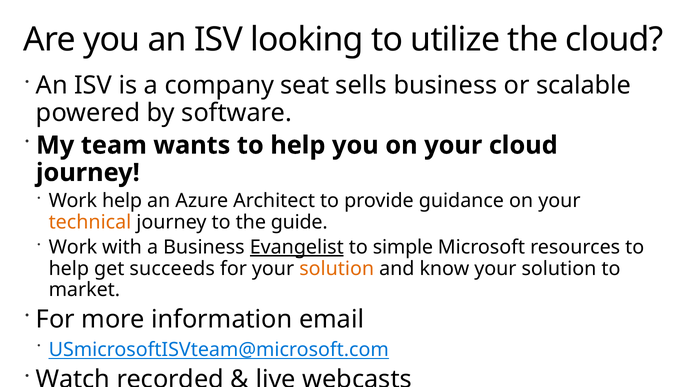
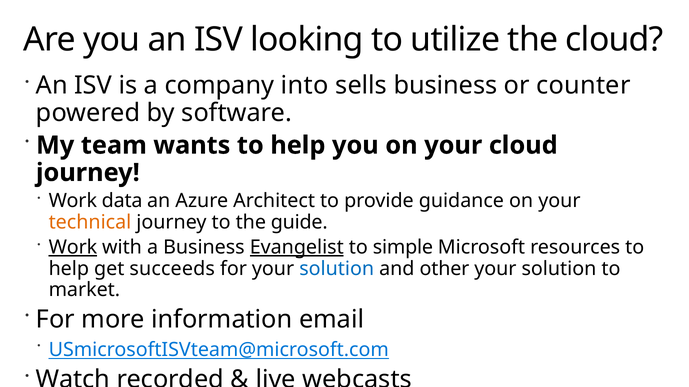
seat: seat -> into (305, 86)
scalable: scalable -> counter (583, 86)
Work help: help -> data (122, 201)
Work underline: none -> present (73, 248)
solution colour: orange -> blue (337, 269)
know: know -> other (444, 269)
